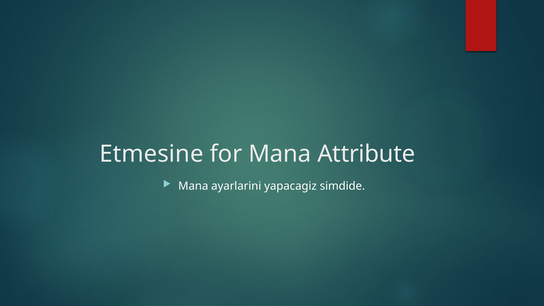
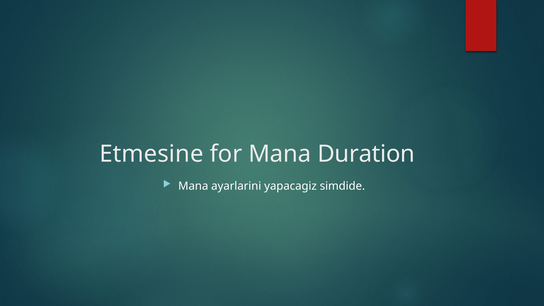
Attribute: Attribute -> Duration (366, 154)
